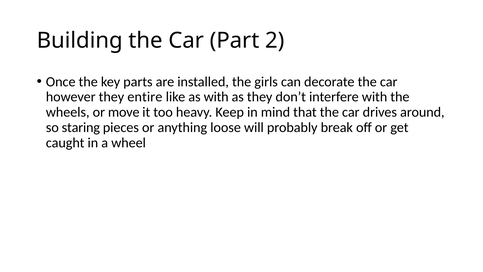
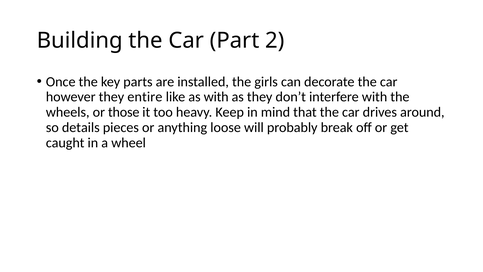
move: move -> those (124, 112)
staring: staring -> details (81, 127)
